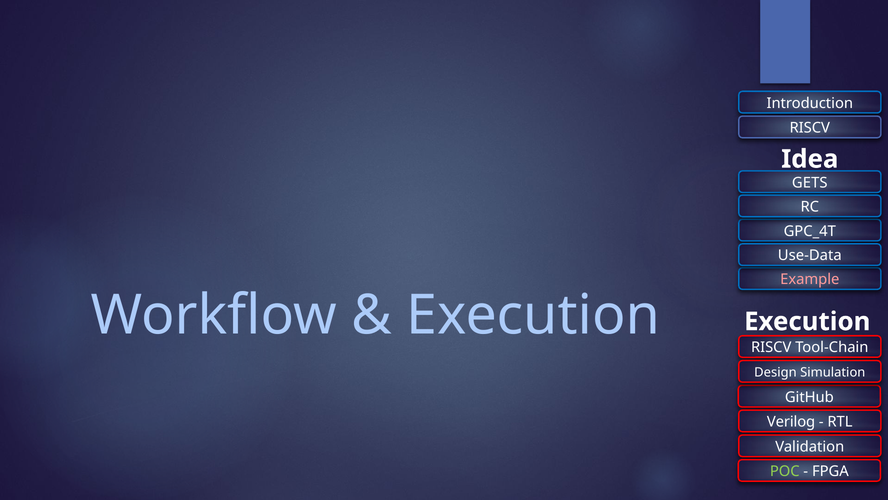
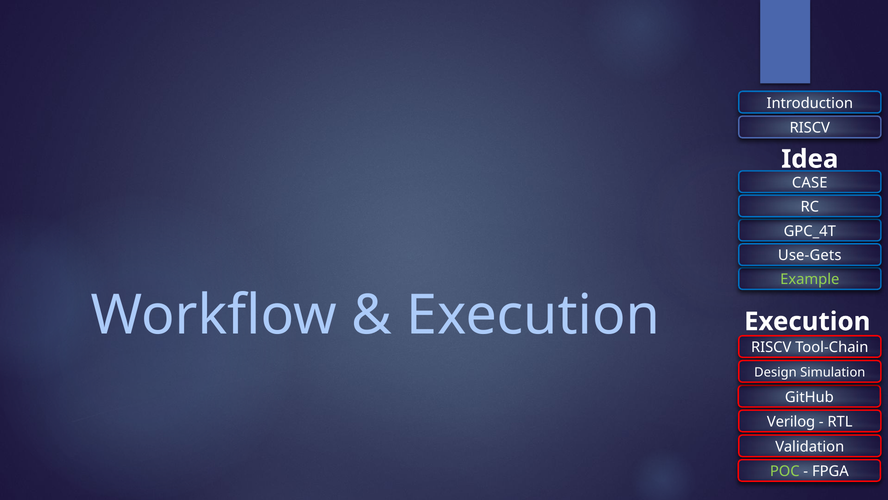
GETS: GETS -> CASE (810, 183)
Use-Data: Use-Data -> Use-Gets (810, 255)
Example colour: pink -> light green (810, 279)
